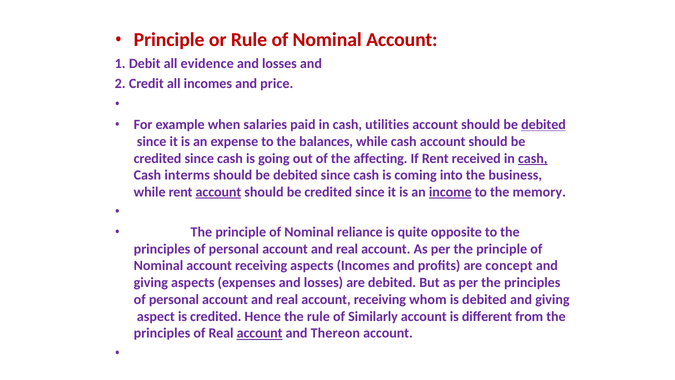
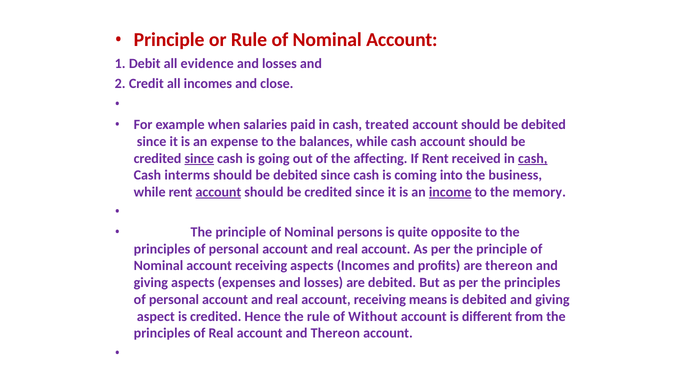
price: price -> close (277, 84)
utilities: utilities -> treated (387, 125)
debited underline: present -> none (543, 125)
since underline: none -> present (199, 158)
reliance: reliance -> persons (360, 232)
are concept: concept -> thereon (509, 266)
whom: whom -> means (428, 299)
Similarly: Similarly -> Without (373, 316)
account underline: present -> none (260, 333)
